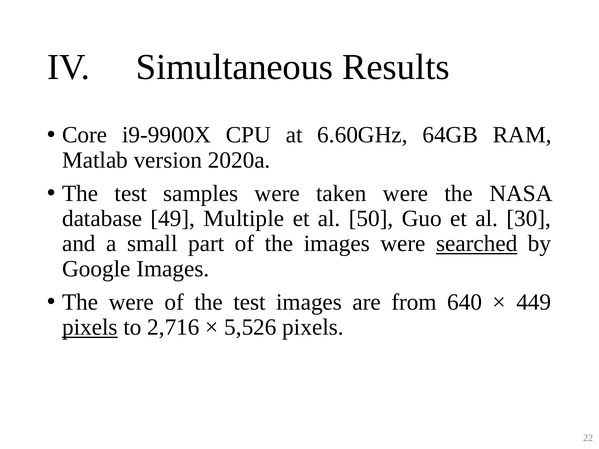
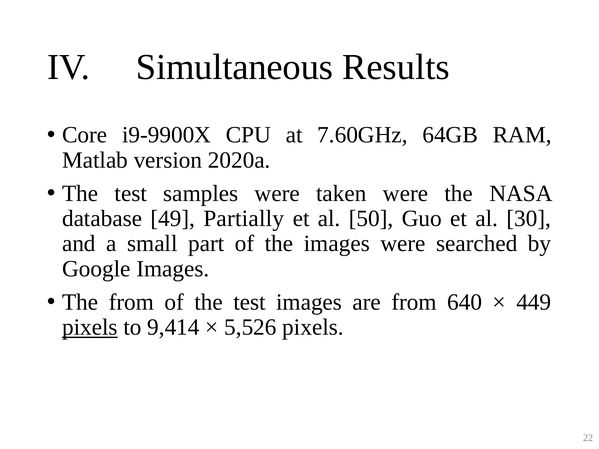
6.60GHz: 6.60GHz -> 7.60GHz (363, 135)
Multiple: Multiple -> Partially (244, 219)
searched underline: present -> none (477, 244)
The were: were -> from (131, 302)
2,716: 2,716 -> 9,414 (173, 327)
